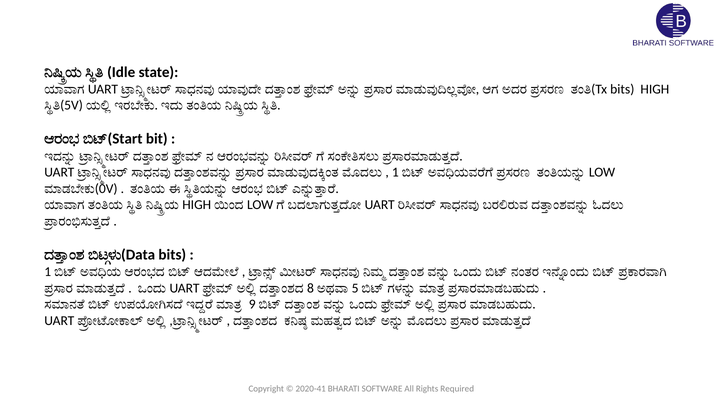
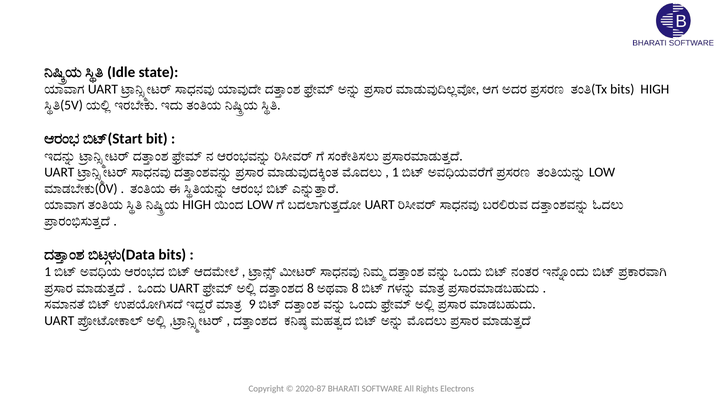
5: 5 -> 8 (355, 288)
2020-41: 2020-41 -> 2020-87 (311, 388)
Required: Required -> Electrons (457, 388)
